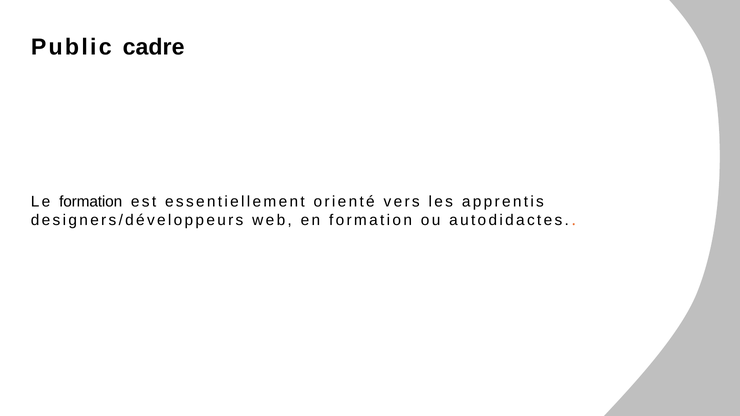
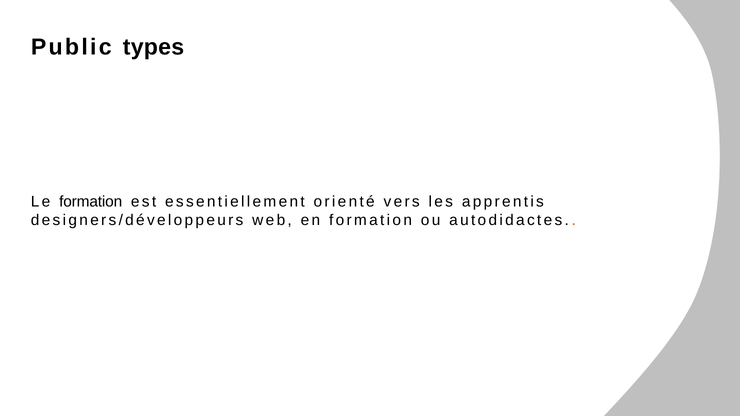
cadre: cadre -> types (153, 47)
